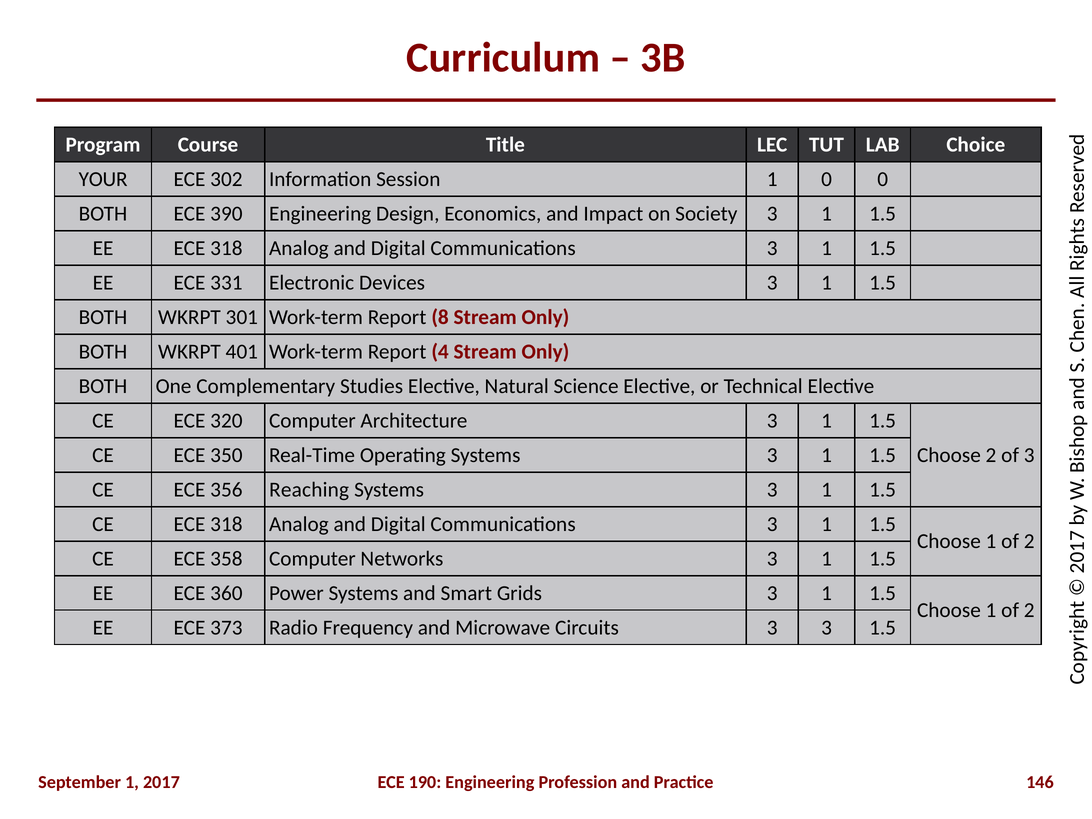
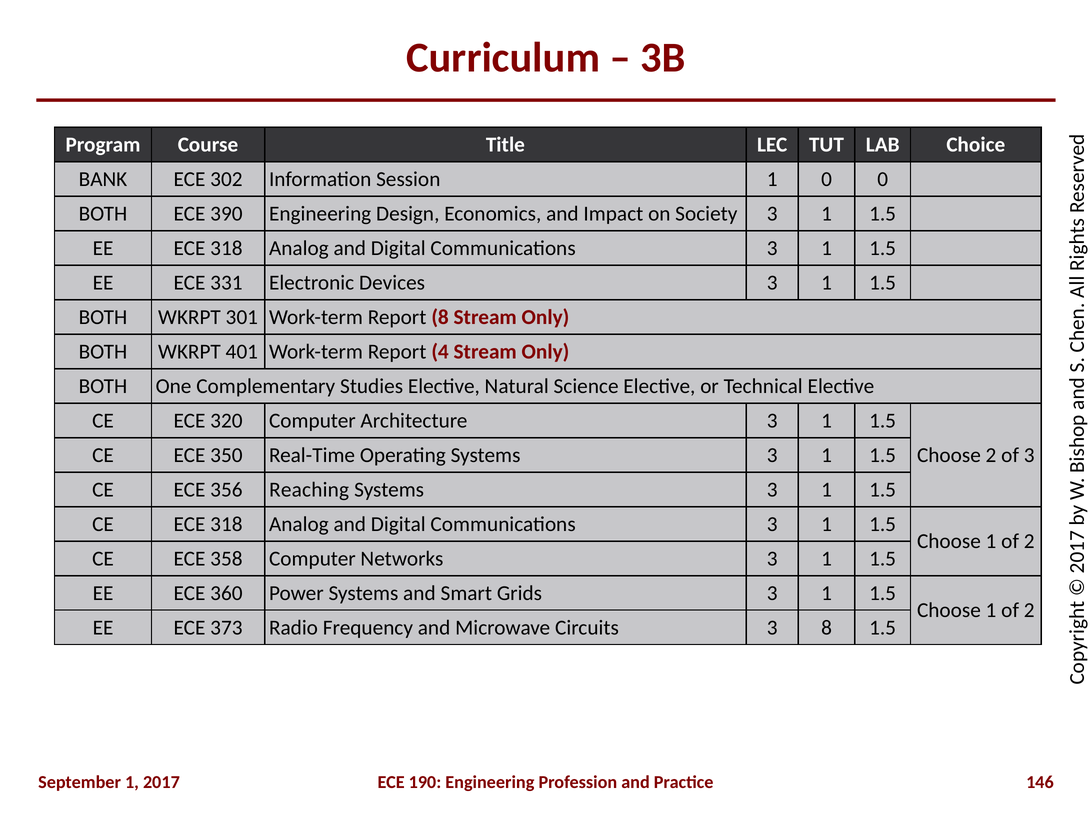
YOUR: YOUR -> BANK (103, 179)
3 3: 3 -> 8 (827, 628)
